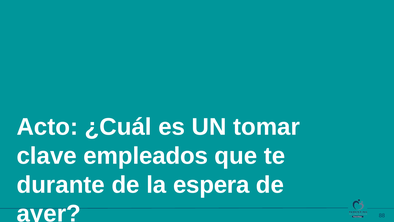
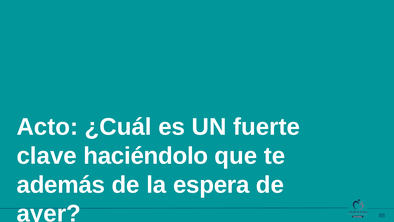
tomar: tomar -> fuerte (267, 127)
empleados: empleados -> haciéndolo (146, 156)
durante: durante -> además (61, 185)
